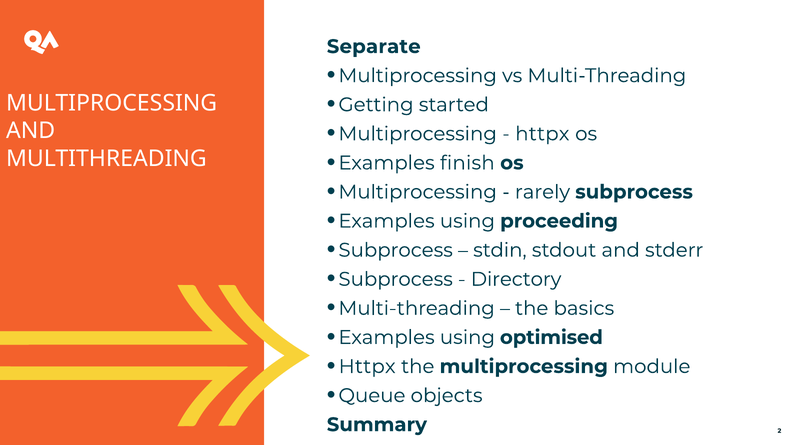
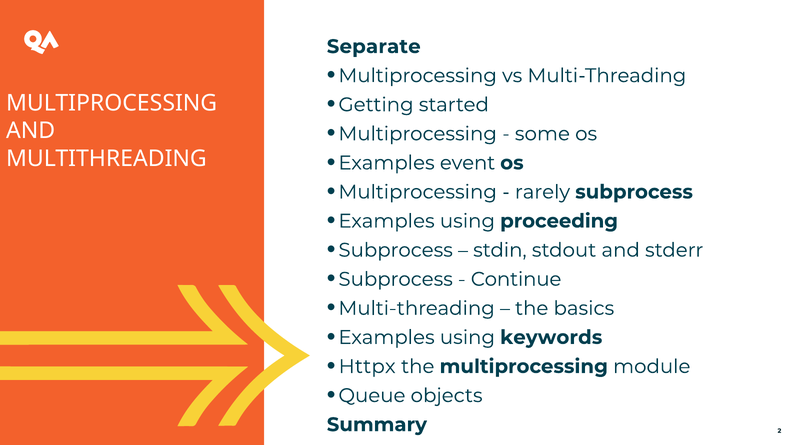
httpx: httpx -> some (542, 134)
finish: finish -> event (468, 163)
Directory: Directory -> Continue (516, 279)
optimised: optimised -> keywords (551, 337)
